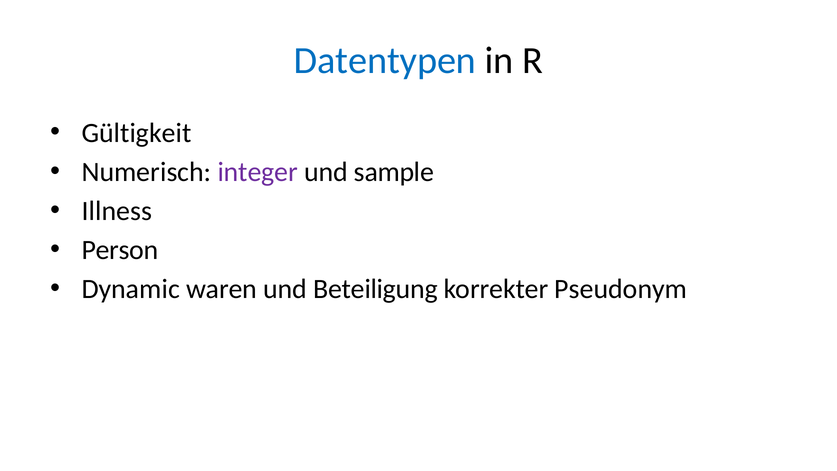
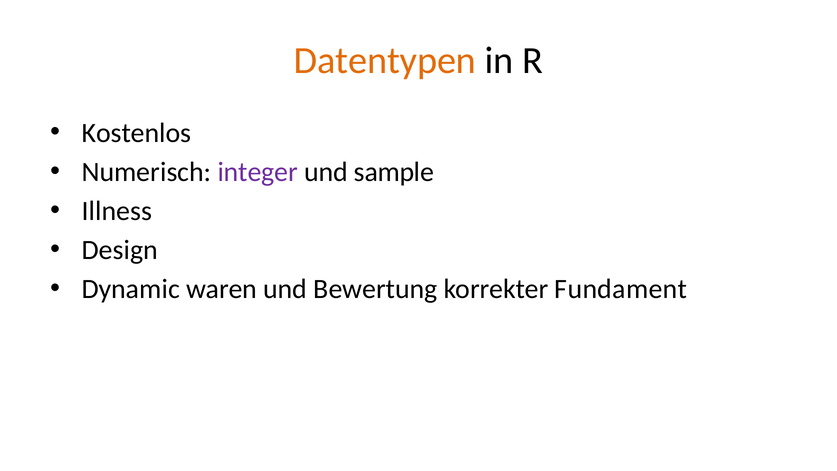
Datentypen colour: blue -> orange (385, 61)
Gültigkeit: Gültigkeit -> Kostenlos (136, 133)
Person: Person -> Design (120, 250)
Beteiligung: Beteiligung -> Bewertung (375, 289)
Pseudonym: Pseudonym -> Fundament (621, 289)
